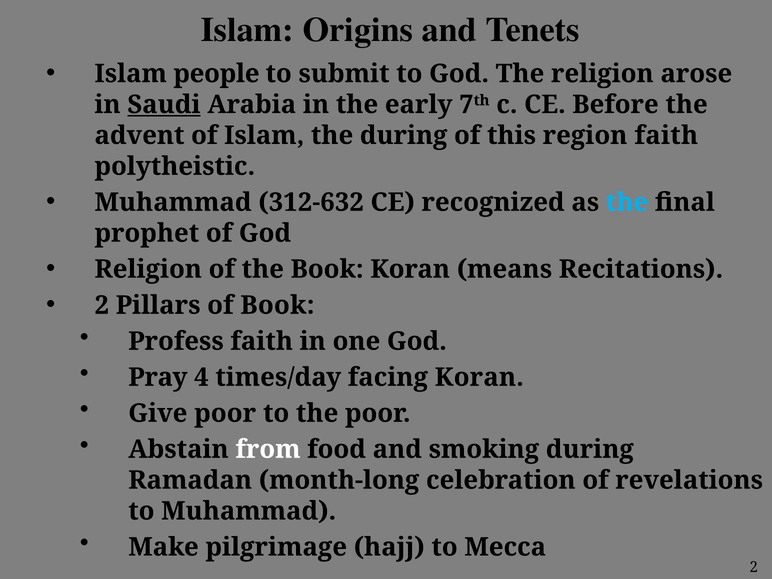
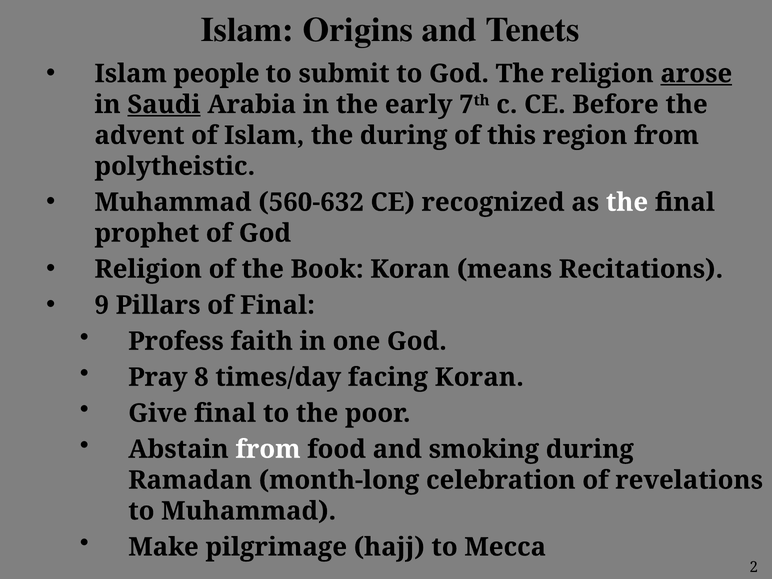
arose underline: none -> present (696, 74)
region faith: faith -> from (666, 135)
312-632: 312-632 -> 560-632 (311, 202)
the colour: light blue -> white (627, 202)
2: 2 -> 9 (102, 305)
of Book: Book -> Final (278, 305)
4: 4 -> 8 (201, 377)
Give poor: poor -> final (225, 413)
